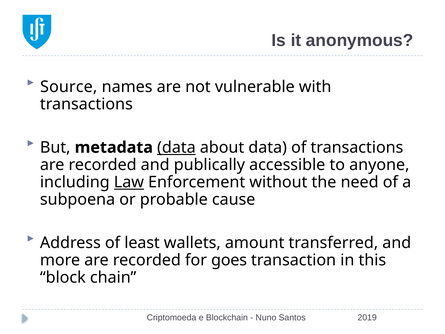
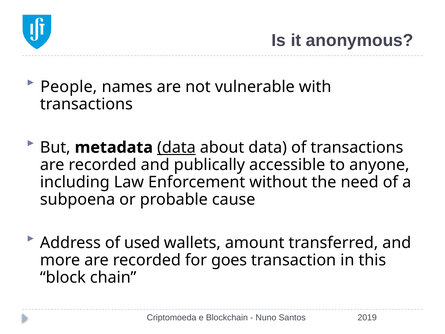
Source: Source -> People (69, 87)
Law underline: present -> none (129, 182)
least: least -> used (142, 243)
